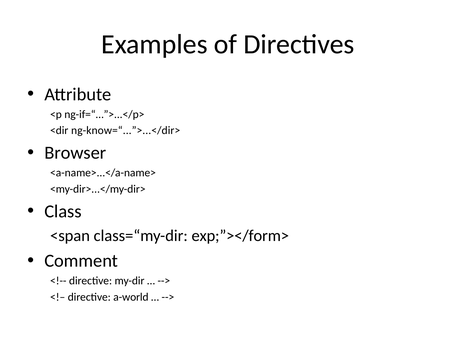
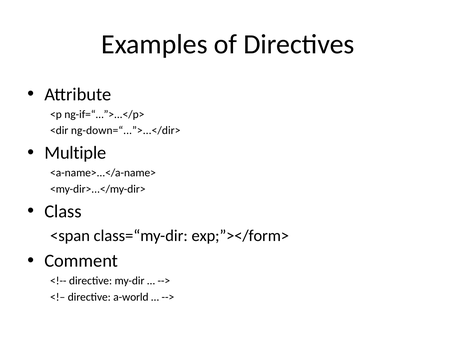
ng-know=“...”>...</dir>: ng-know=“...”>...</dir> -> ng-down=“...”>...</dir> (126, 131)
Browser: Browser -> Multiple (75, 153)
